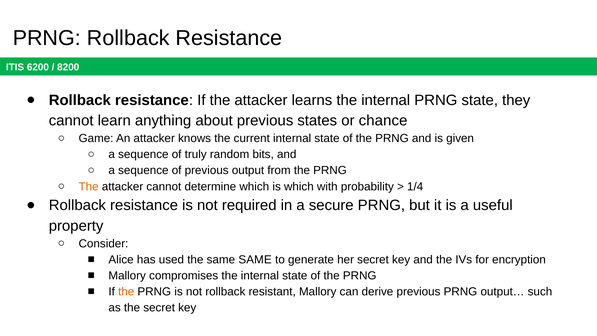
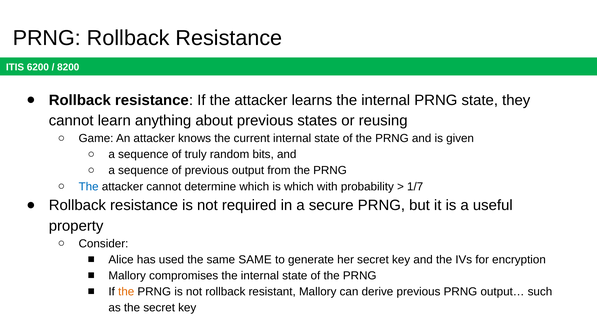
chance: chance -> reusing (383, 121)
The colour: orange -> blue (89, 186)
1/4: 1/4 -> 1/7 (415, 186)
